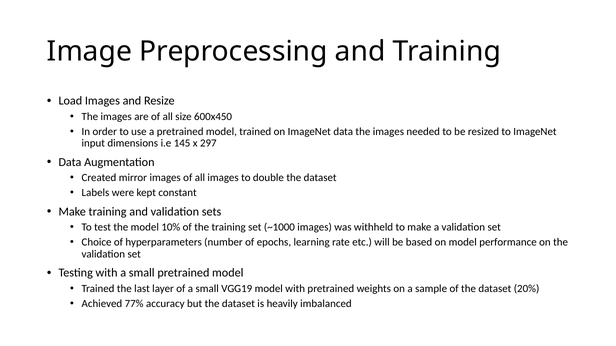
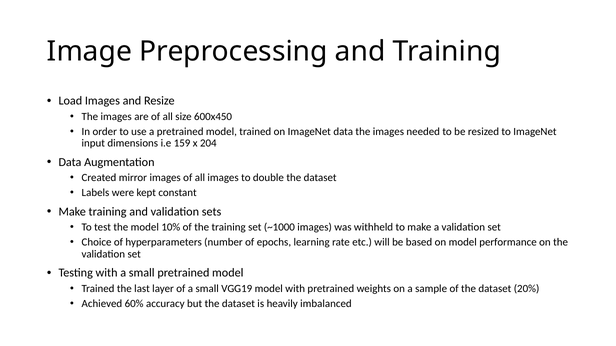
145: 145 -> 159 (182, 144)
297: 297 -> 204 (208, 144)
77%: 77% -> 60% (134, 304)
